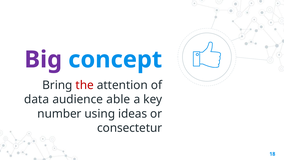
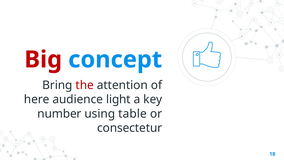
Big colour: purple -> red (43, 59)
data: data -> here (37, 99)
able: able -> light (118, 99)
ideas: ideas -> table (133, 114)
